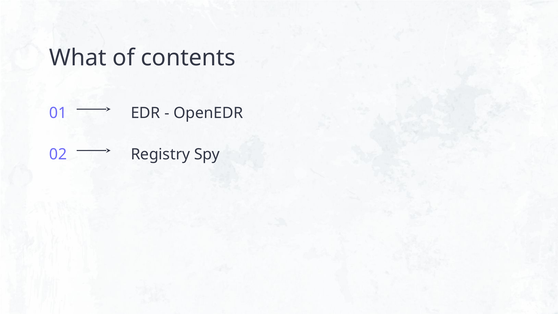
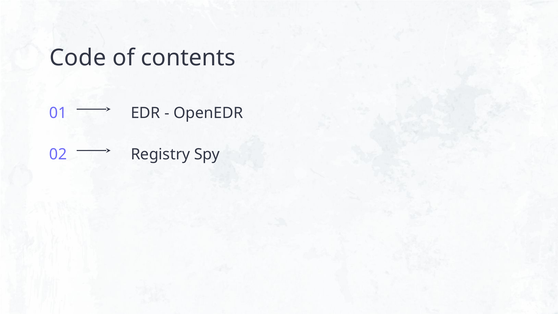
What: What -> Code (78, 58)
